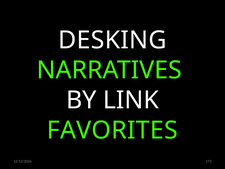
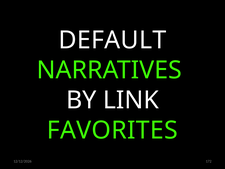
DESKING: DESKING -> DEFAULT (112, 40)
